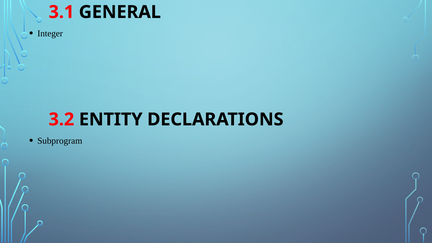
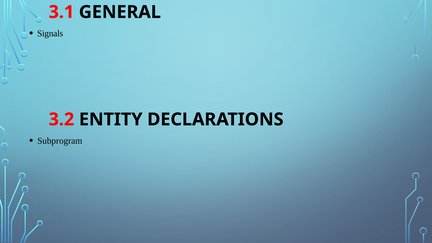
Integer: Integer -> Signals (50, 33)
